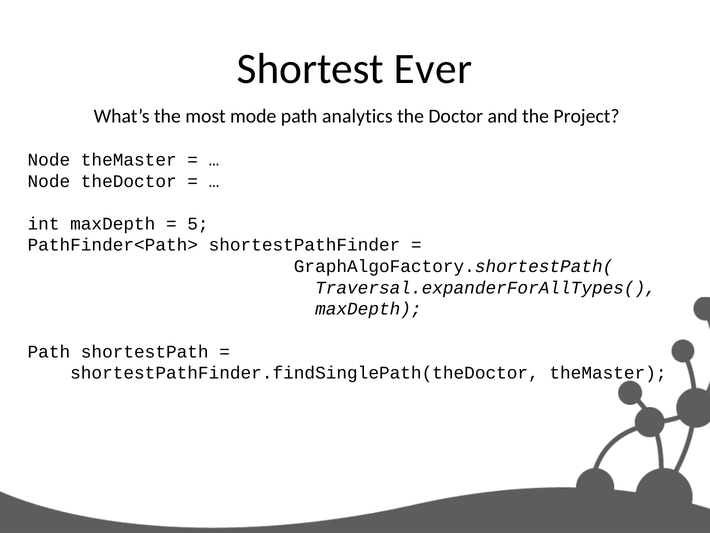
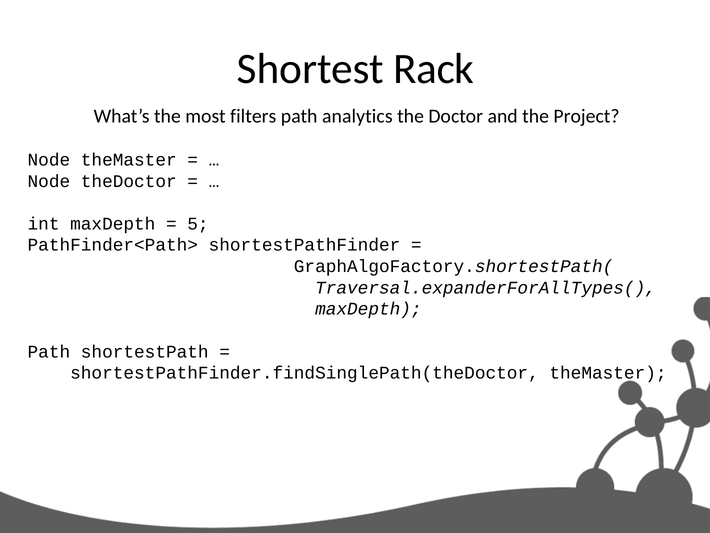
Ever: Ever -> Rack (434, 69)
mode: mode -> filters (253, 116)
